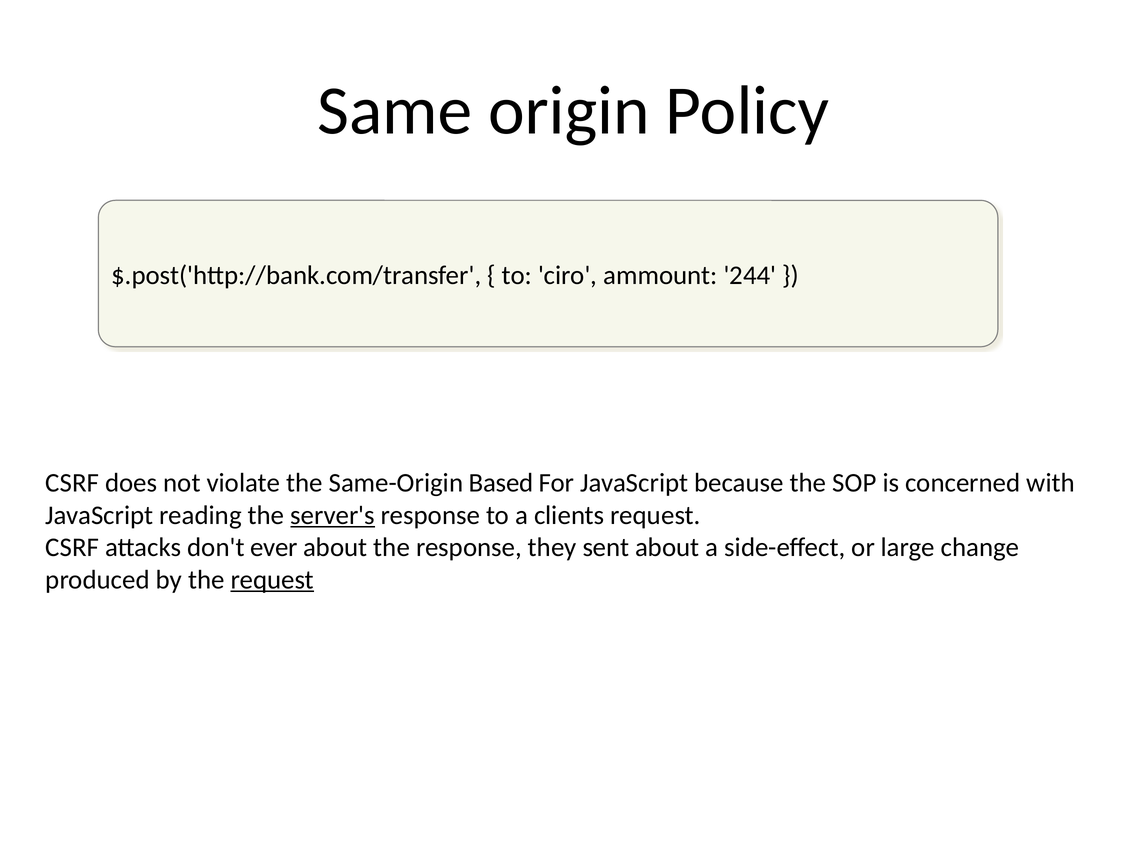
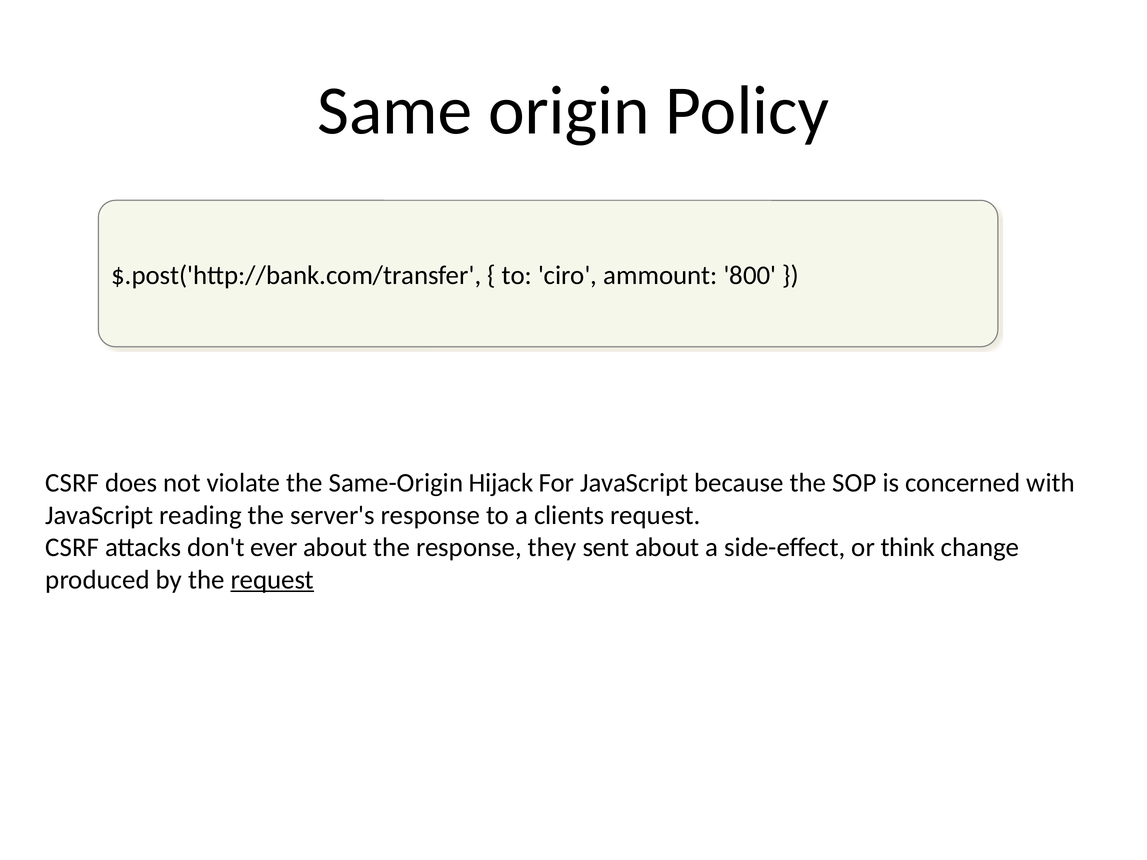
244: 244 -> 800 (750, 275)
Based: Based -> Hijack (501, 483)
server's underline: present -> none (333, 515)
large: large -> think (908, 548)
